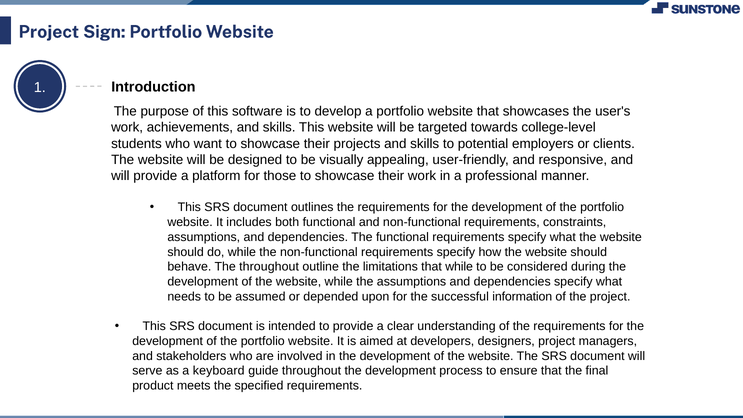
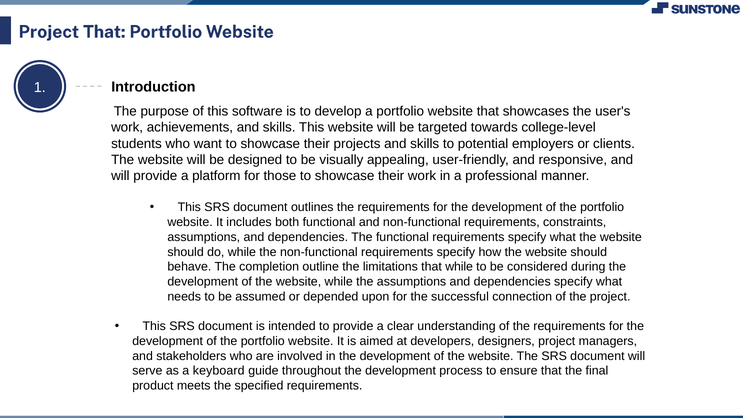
Project Sign: Sign -> That (104, 32)
The throughout: throughout -> completion (269, 267)
information: information -> connection (522, 297)
